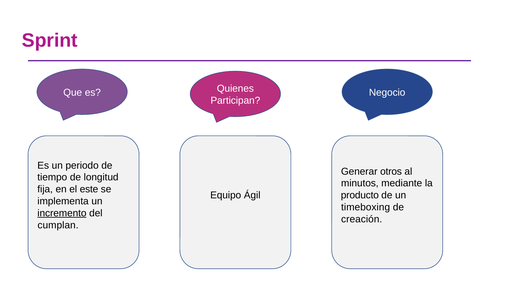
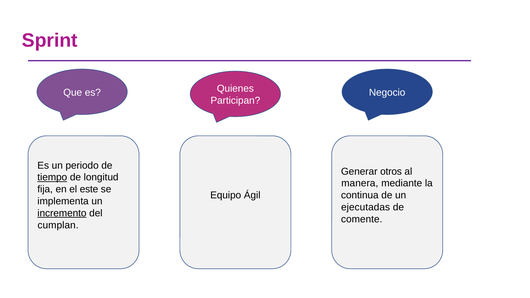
tiempo underline: none -> present (52, 177)
minutos: minutos -> manera (360, 183)
producto: producto -> continua (360, 195)
timeboxing: timeboxing -> ejecutadas (366, 207)
creación: creación -> comente (362, 219)
